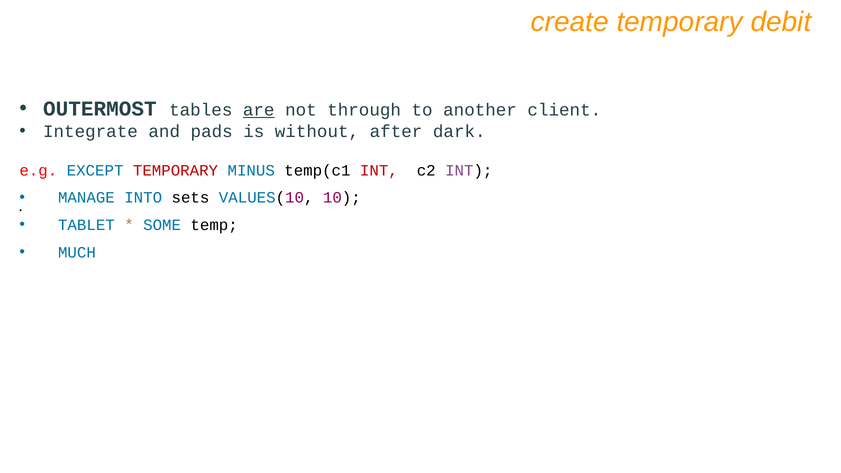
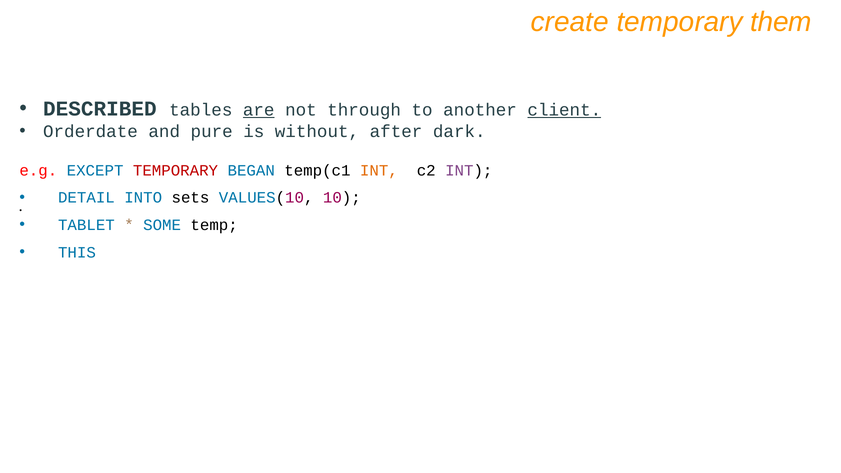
debit: debit -> them (781, 22)
OUTERMOST: OUTERMOST -> DESCRIBED (100, 109)
client underline: none -> present (564, 110)
Integrate: Integrate -> Orderdate (90, 132)
pads: pads -> pure (212, 132)
MINUS: MINUS -> BEGAN (251, 170)
INT colour: red -> orange (379, 170)
MANAGE: MANAGE -> DETAIL (86, 198)
MUCH: MUCH -> THIS (77, 252)
